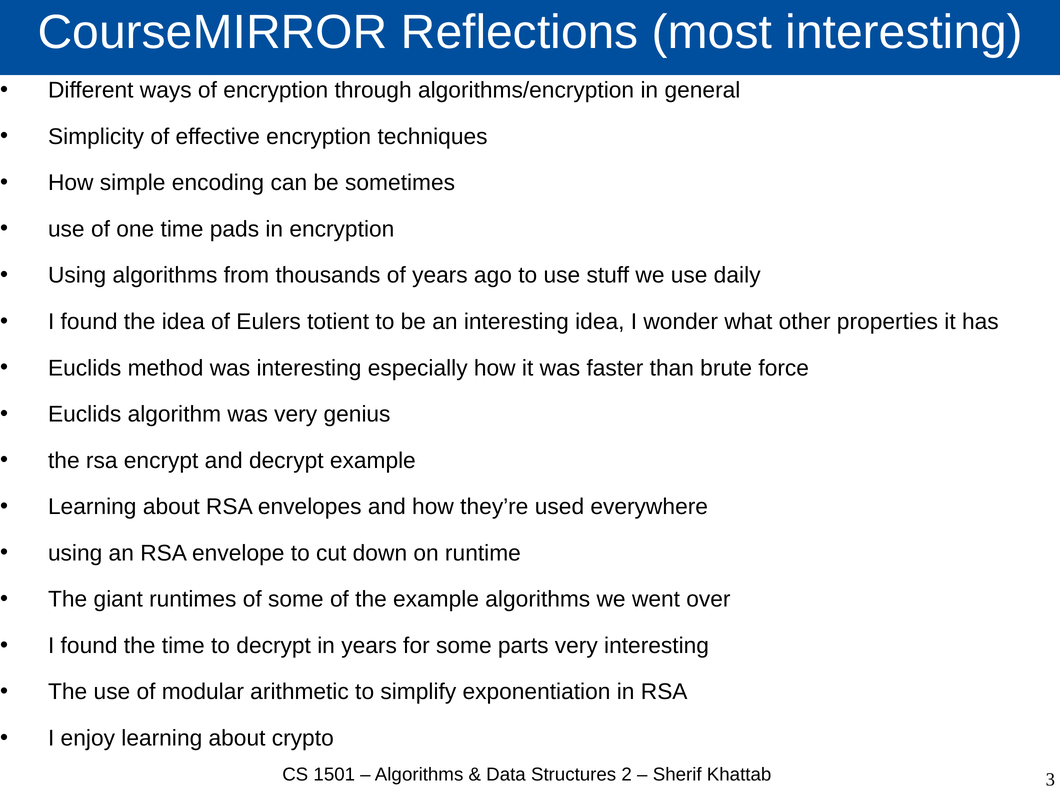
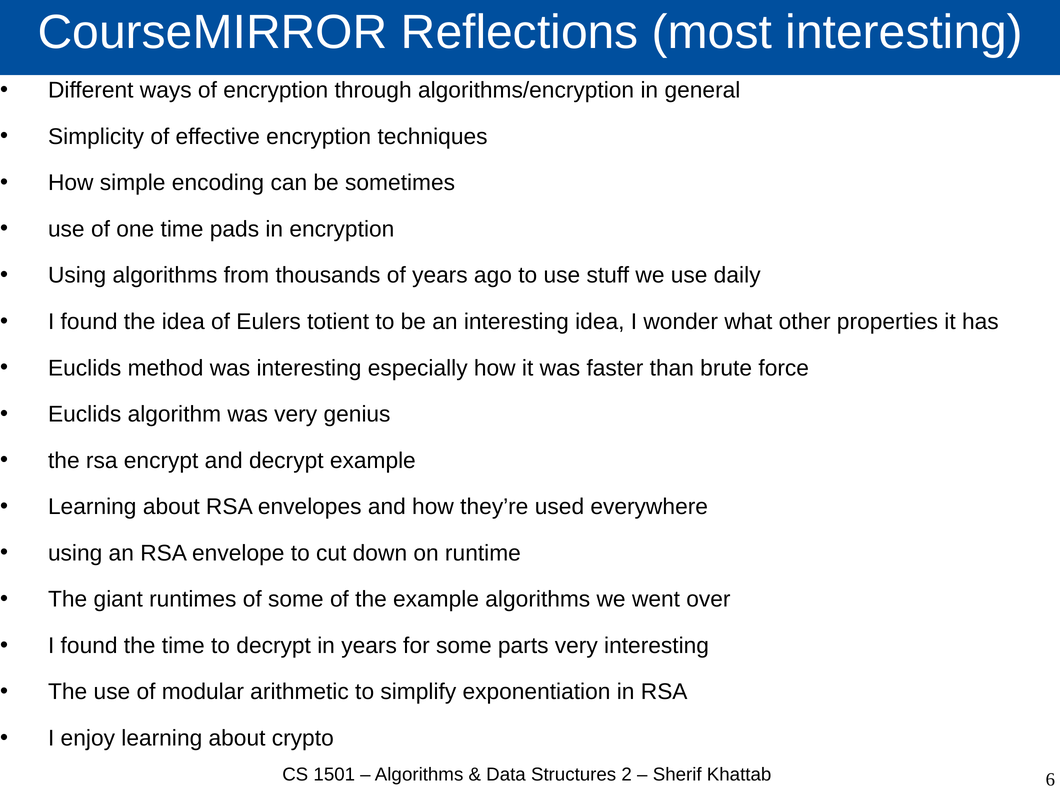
3: 3 -> 6 (1050, 780)
